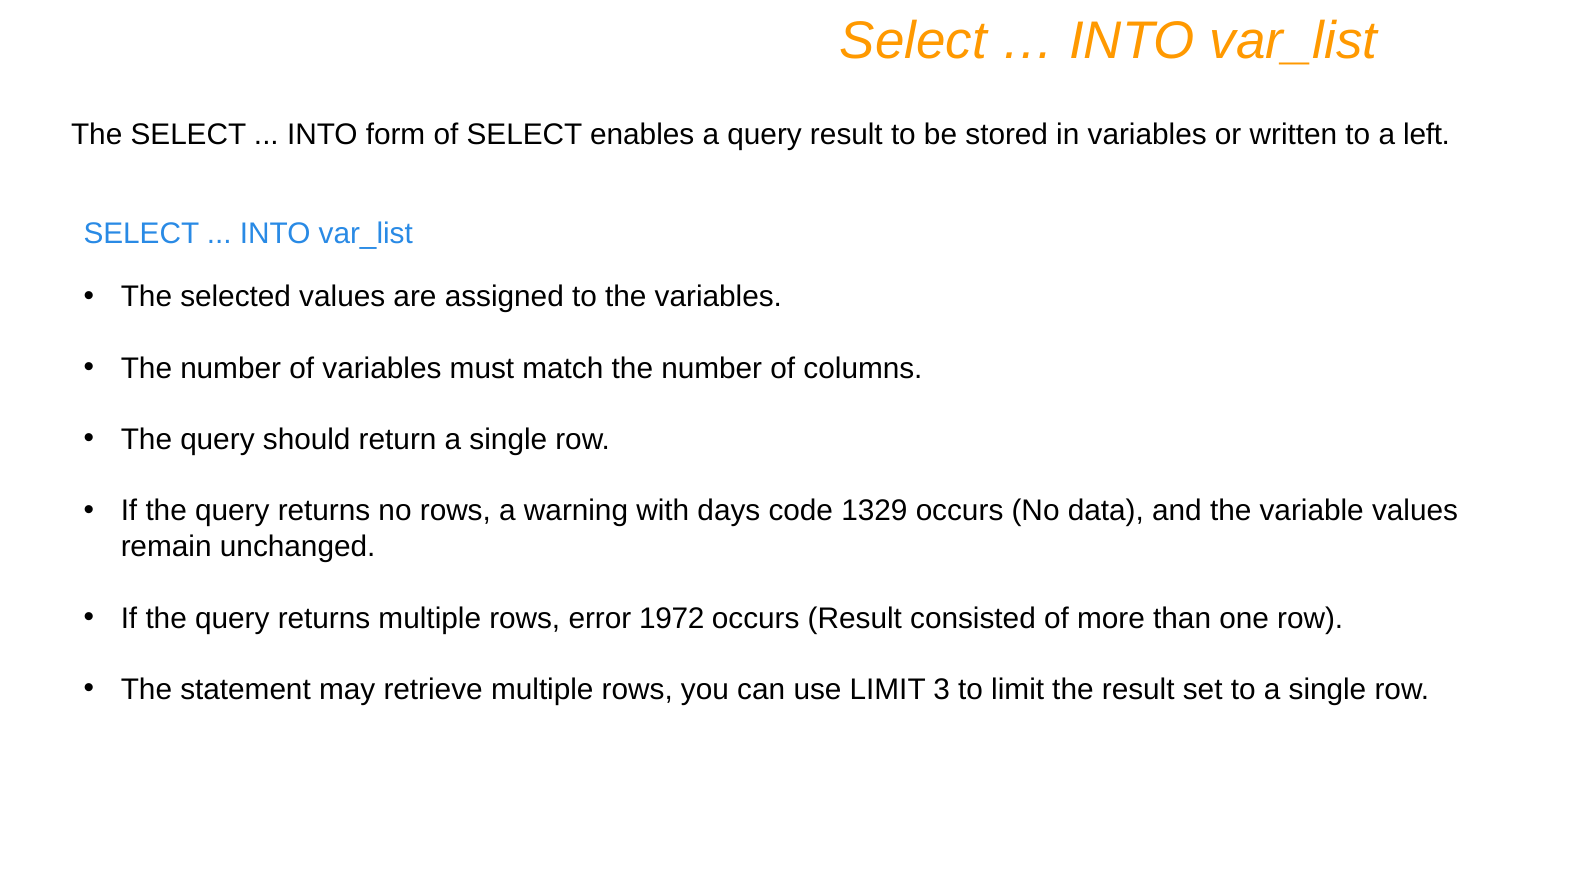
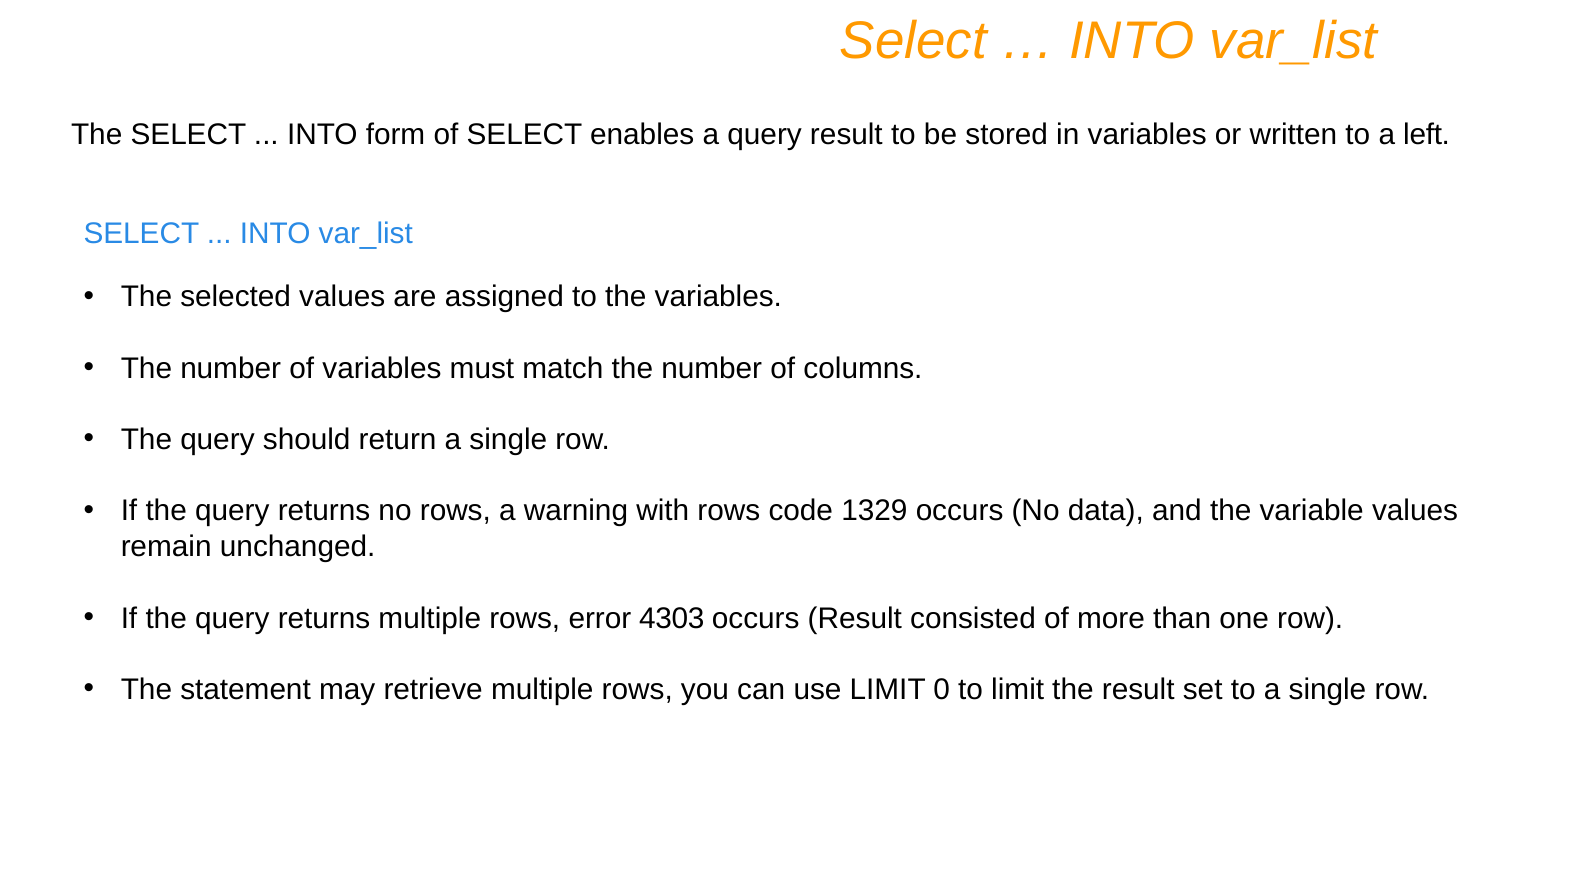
with days: days -> rows (729, 511)
1972: 1972 -> 4303 (672, 618)
3: 3 -> 0 (942, 690)
